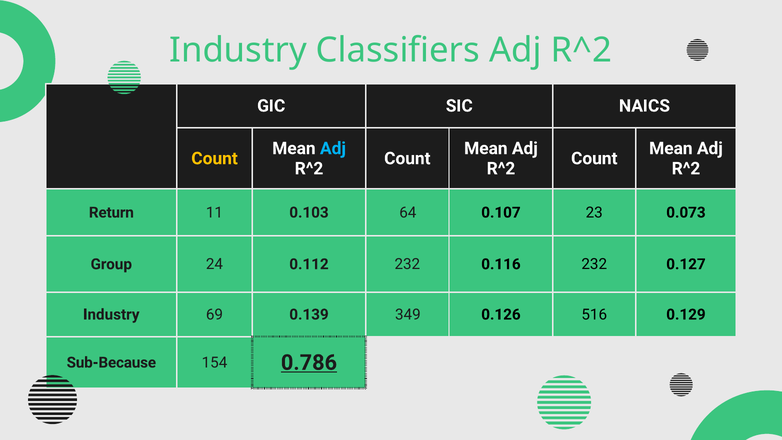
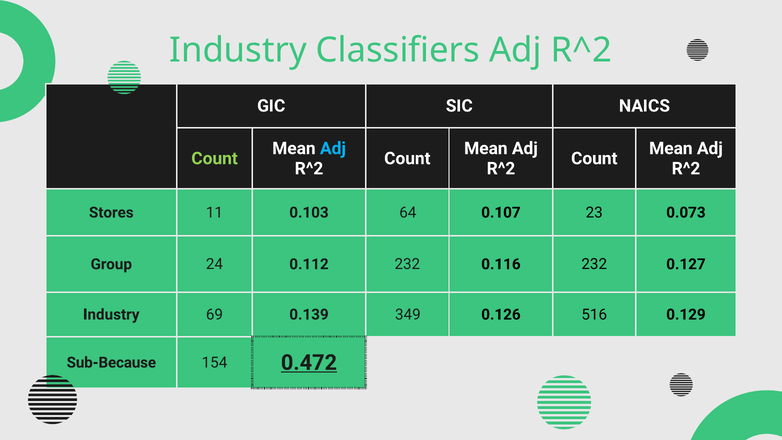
Count colour: yellow -> light green (215, 158)
Return: Return -> Stores (111, 212)
0.786: 0.786 -> 0.472 (309, 363)
